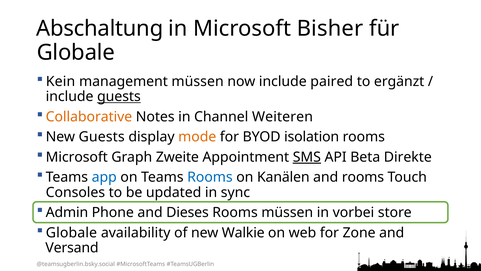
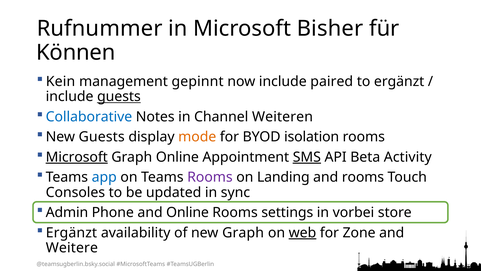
Abschaltung: Abschaltung -> Rufnummer (100, 29)
Globale: Globale -> Können (76, 52)
management müssen: müssen -> gepinnt (198, 81)
Collaborative colour: orange -> blue (89, 117)
Microsoft underline: none -> present (77, 157)
Graph Zweite: Zweite -> Online (177, 157)
Direkte: Direkte -> Activity (408, 157)
Rooms colour: blue -> purple (210, 177)
Kanälen: Kanälen -> Landing (283, 177)
and Dieses: Dieses -> Online (187, 212)
Rooms müssen: müssen -> settings (287, 212)
Globale: Globale -> Ergänzt (71, 232)
new Walkie: Walkie -> Graph (243, 232)
web underline: none -> present (303, 232)
Versand: Versand -> Weitere (72, 248)
